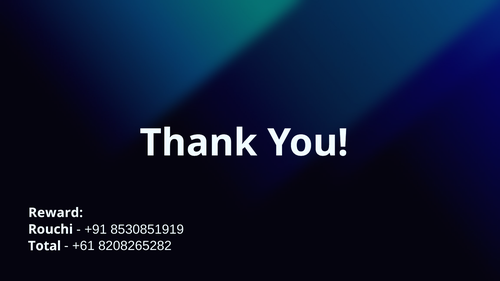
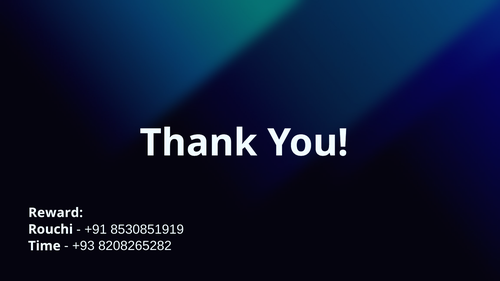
Total: Total -> Time (44, 246)
+61: +61 -> +93 (83, 246)
